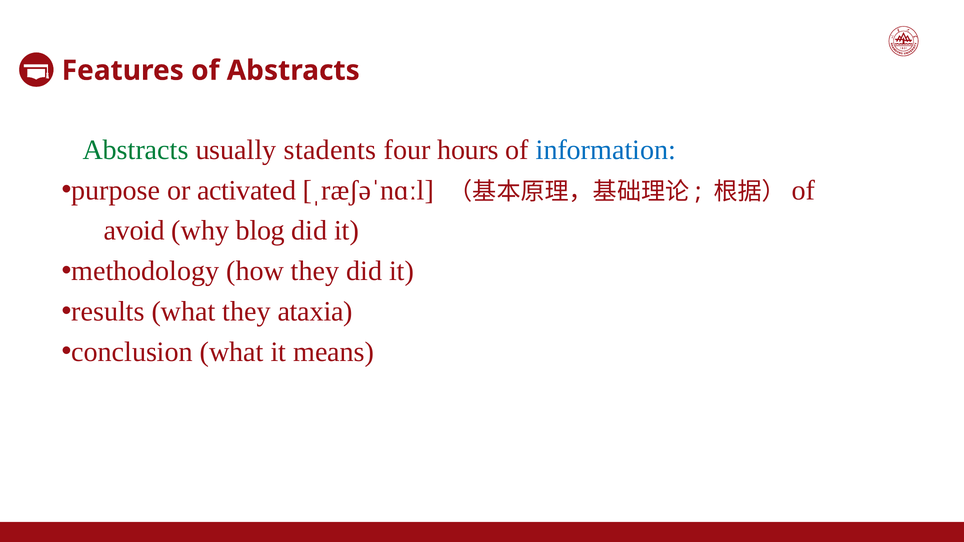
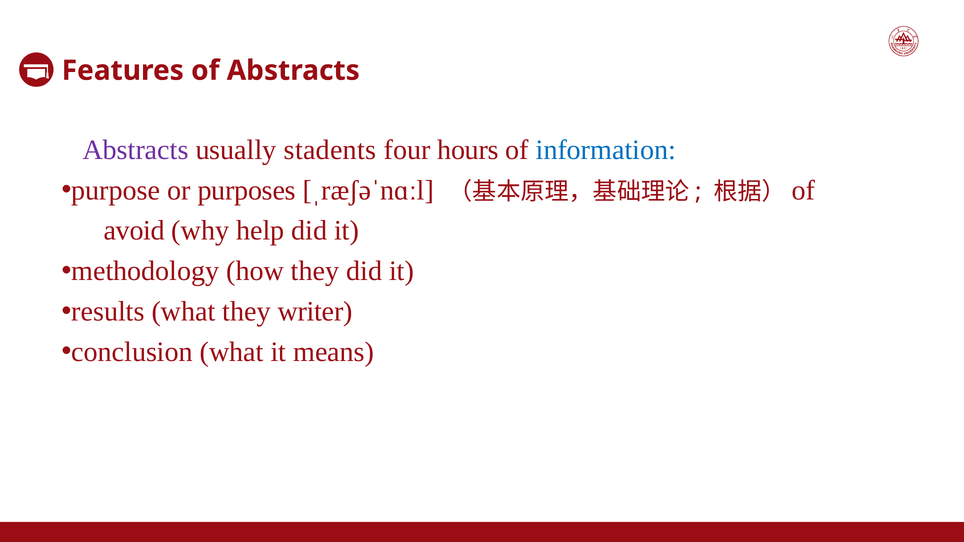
Abstracts colour: green -> purple (136, 150)
activated: activated -> purposes (247, 190)
blog: blog -> help (260, 231)
ataxia: ataxia -> writer (315, 312)
